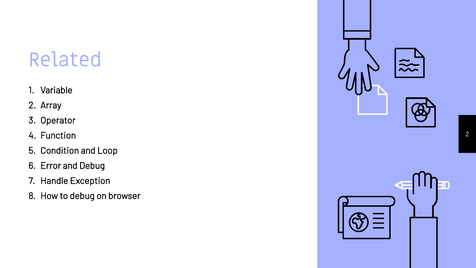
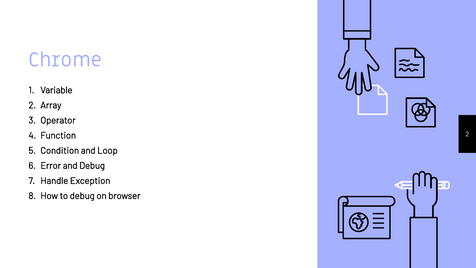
Related: Related -> Chrome (65, 60)
